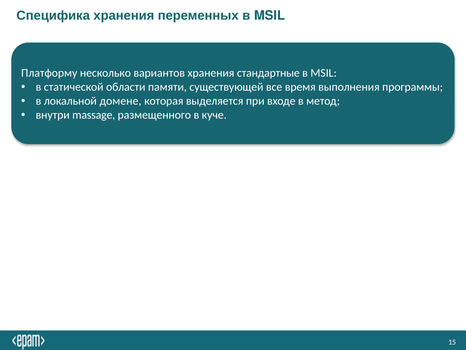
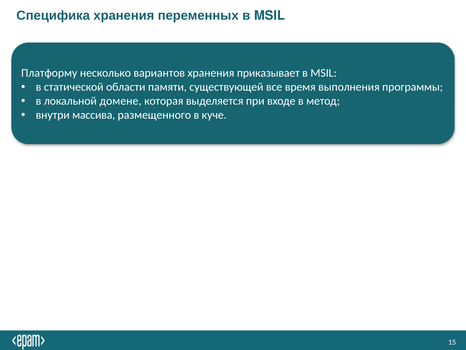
стандартные: стандартные -> приказывает (268, 73)
massage: massage -> массива (94, 115)
